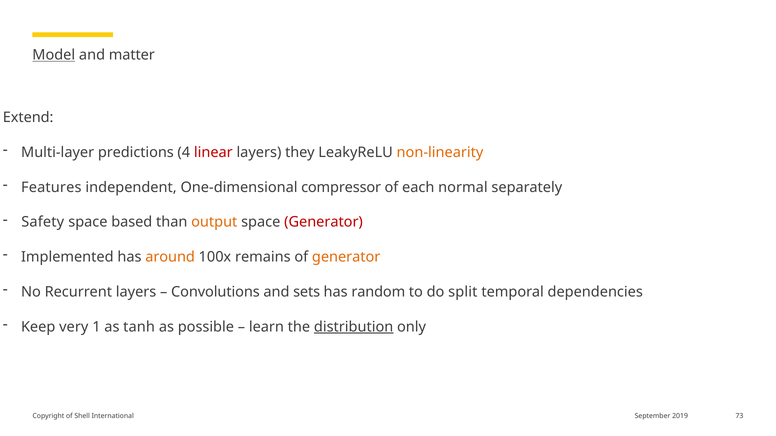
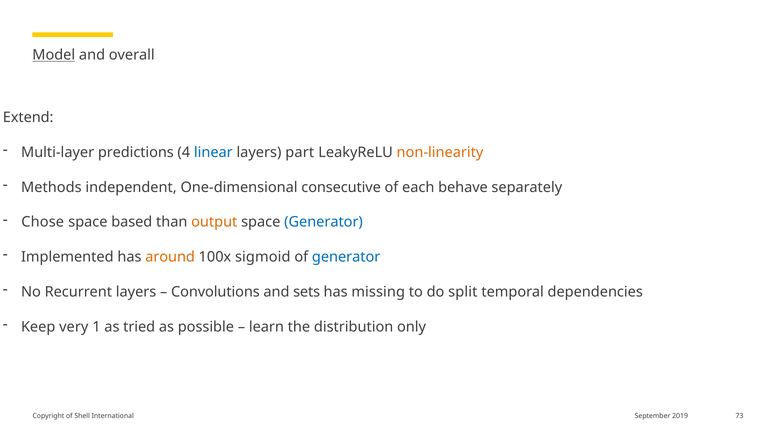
matter: matter -> overall (132, 55)
linear colour: red -> blue (213, 153)
they: they -> part (300, 153)
Features: Features -> Methods (51, 187)
compressor: compressor -> consecutive (341, 187)
normal: normal -> behave (463, 187)
Safety: Safety -> Chose (43, 222)
Generator colour: red -> blue (324, 222)
remains: remains -> sigmoid (263, 257)
generator colour: orange -> blue (346, 257)
random: random -> missing (378, 292)
tanh: tanh -> tried (139, 327)
distribution underline: present -> none (354, 327)
